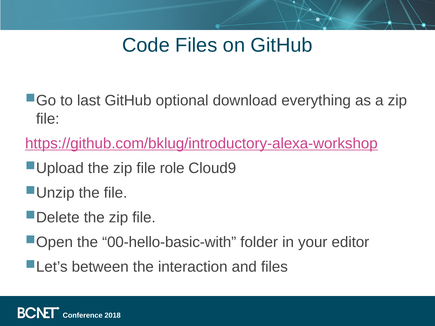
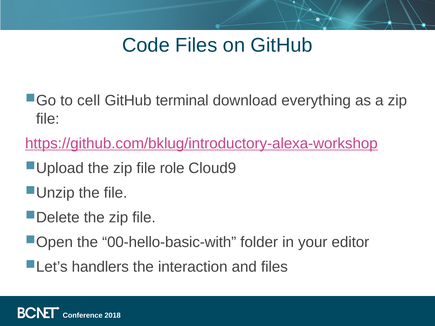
last: last -> cell (89, 101)
optional: optional -> terminal (182, 101)
between: between -> handlers (100, 267)
